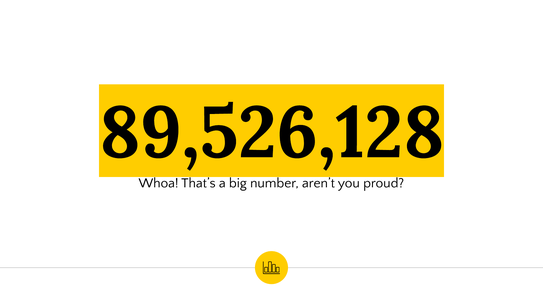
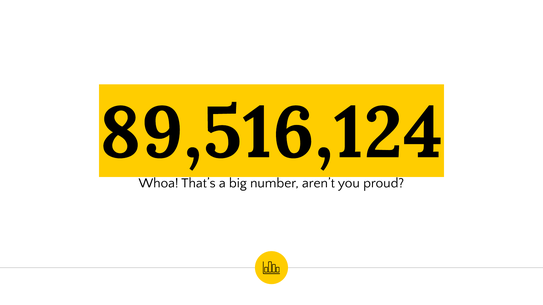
89,526,128: 89,526,128 -> 89,516,124 (271, 134)
